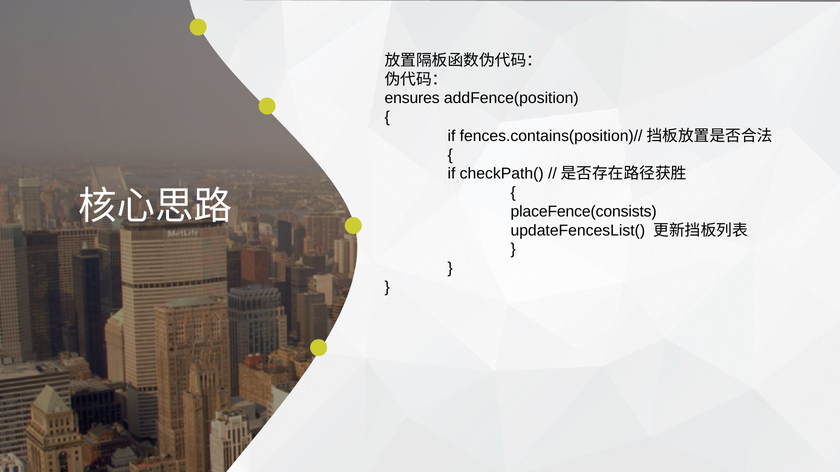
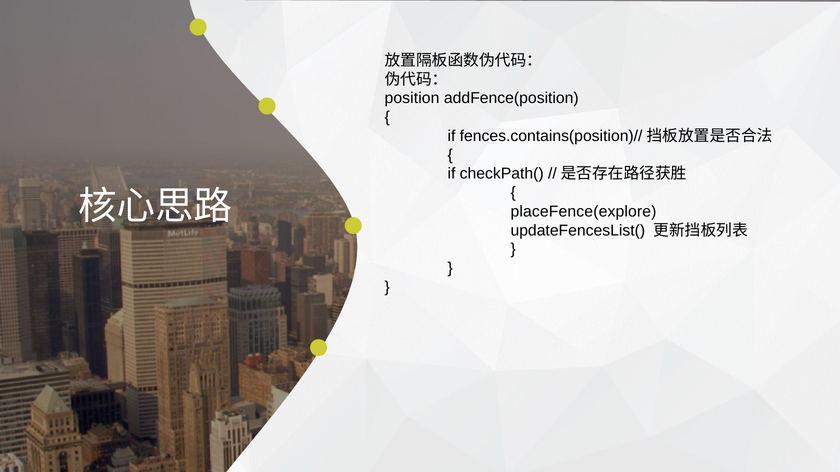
ensures: ensures -> position (412, 98)
placeFence(consists: placeFence(consists -> placeFence(explore (583, 212)
